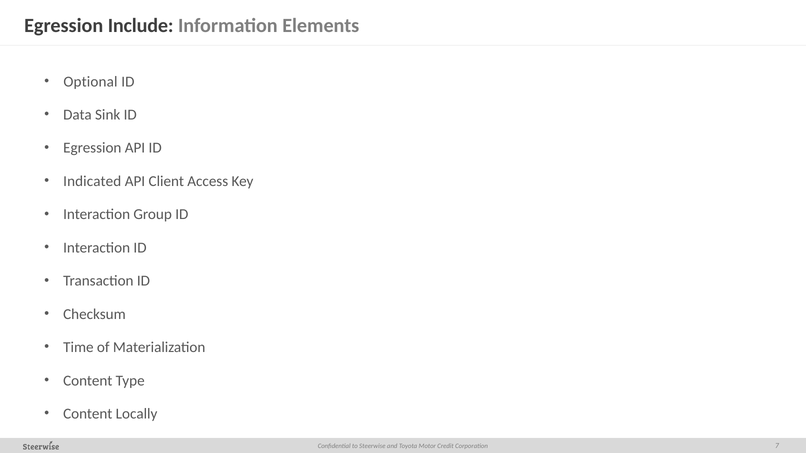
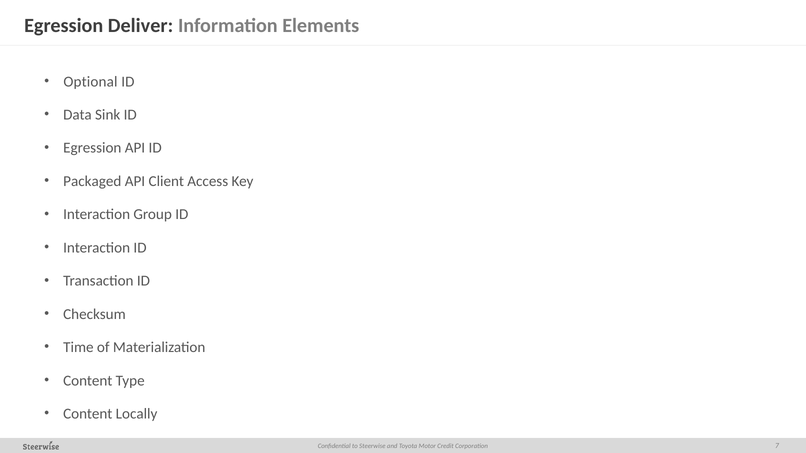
Include: Include -> Deliver (140, 26)
Indicated: Indicated -> Packaged (92, 181)
